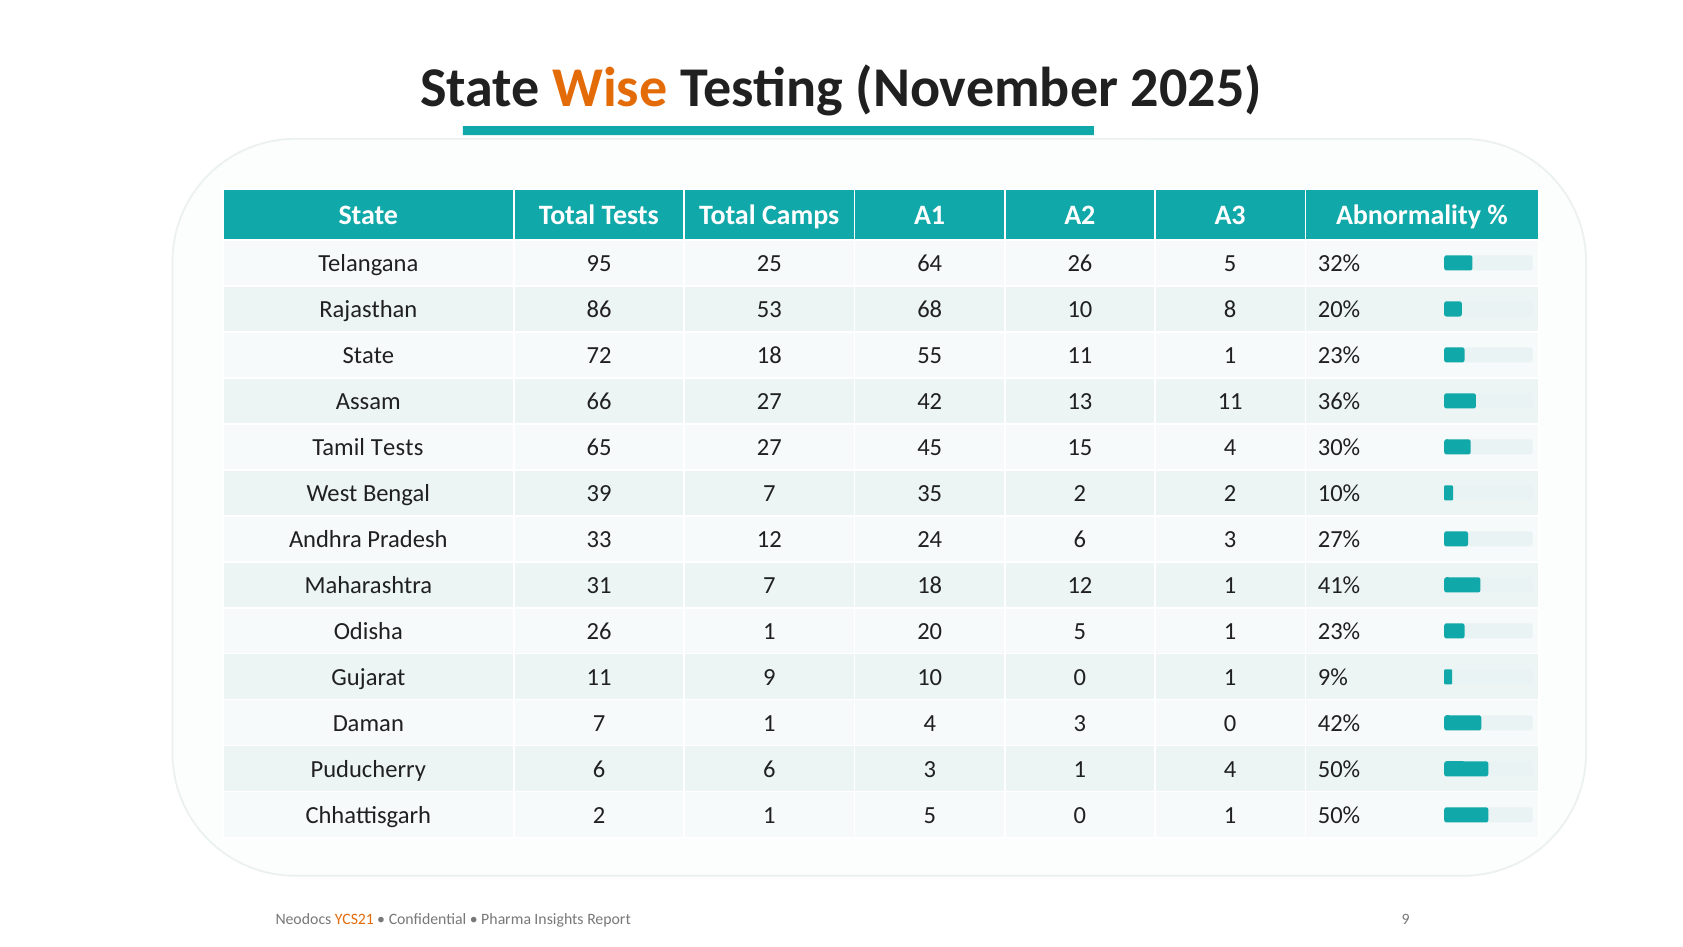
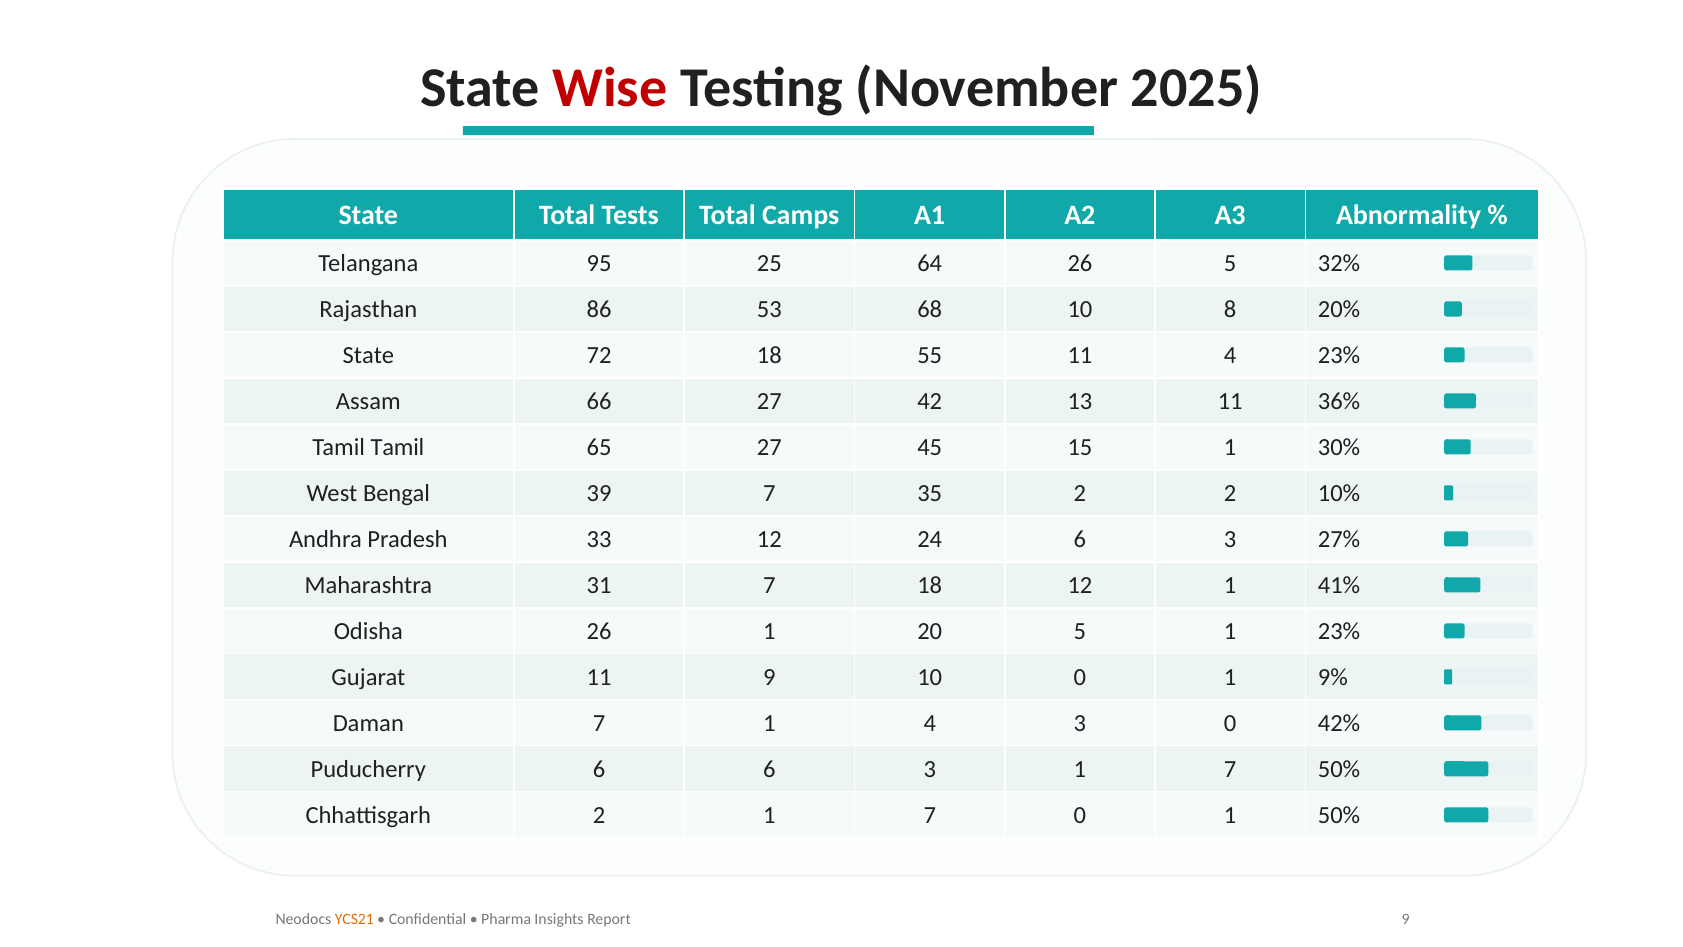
Wise colour: orange -> red (610, 88)
11 1: 1 -> 4 (1230, 355)
Tamil Tests: Tests -> Tamil (397, 447)
15 4: 4 -> 1 (1230, 447)
3 1 4: 4 -> 7 (1230, 769)
2 1 5: 5 -> 7 (930, 815)
